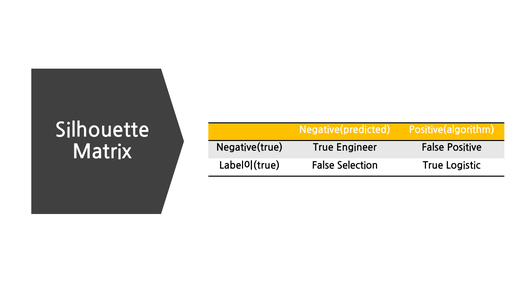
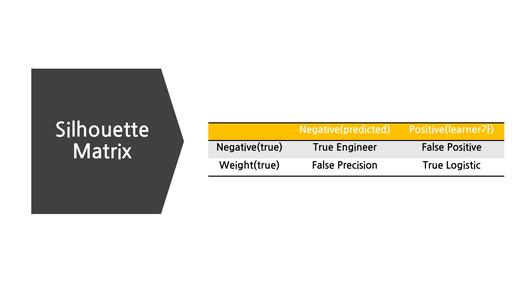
Positive(algorithm: Positive(algorithm -> Positive(learner가 (452, 130)
Label이(true: Label이(true -> Weight(true (249, 166)
Selection: Selection -> Precision (357, 166)
